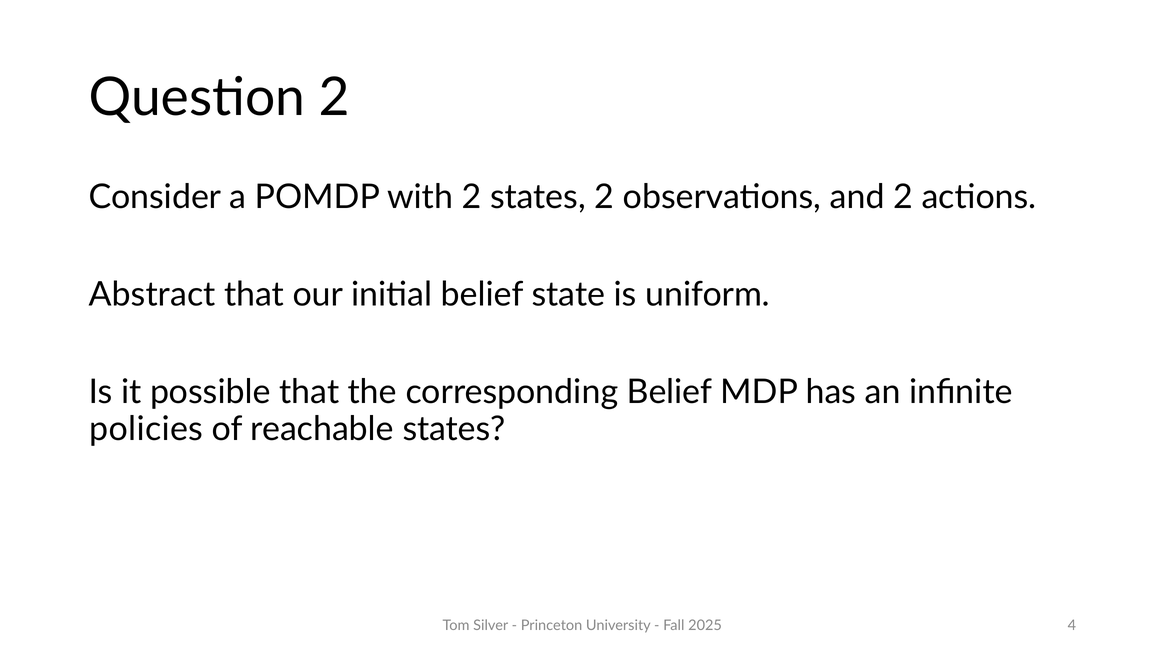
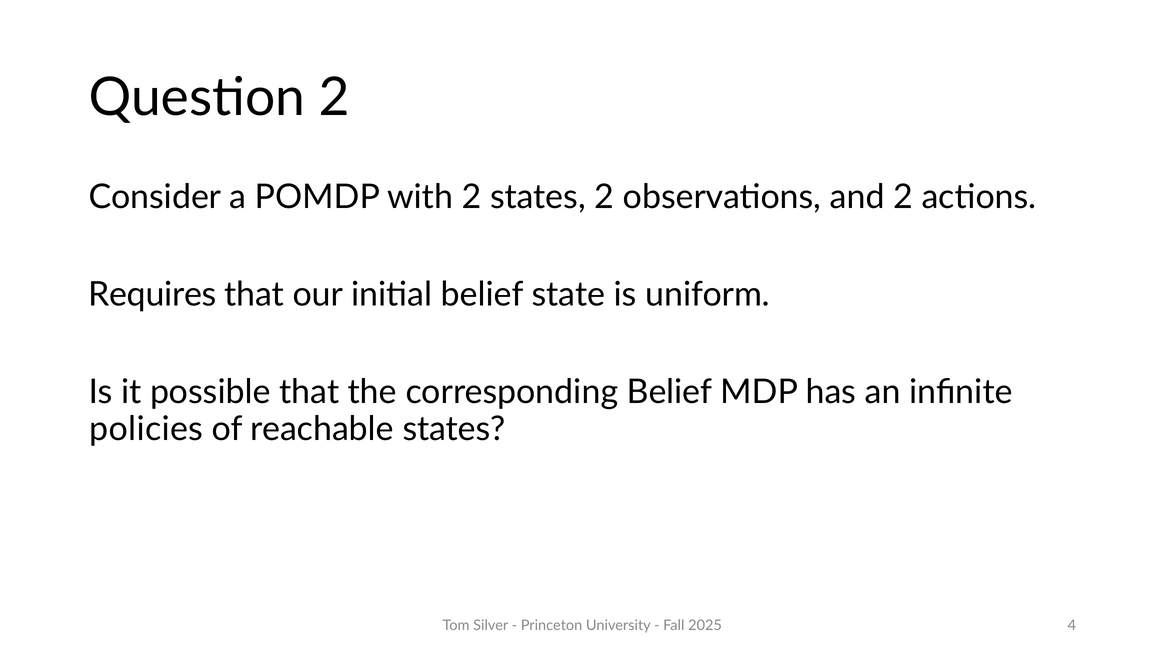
Abstract: Abstract -> Requires (152, 295)
